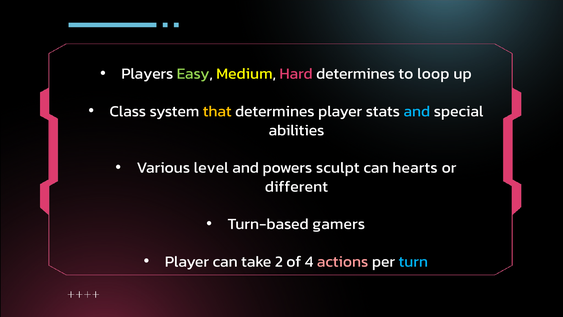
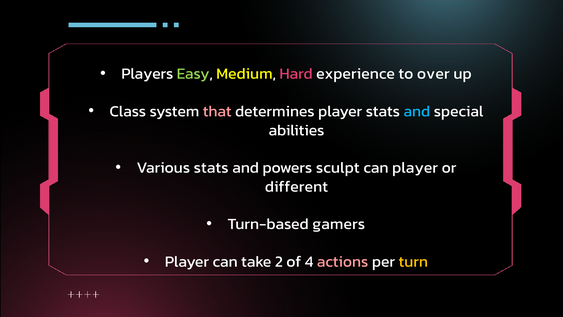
Hard determines: determines -> experience (356, 74)
loop: loop -> over (433, 74)
that colour: yellow -> pink (217, 111)
Various level: level -> stats (211, 168)
can hearts: hearts -> player (415, 168)
turn colour: light blue -> yellow (413, 261)
